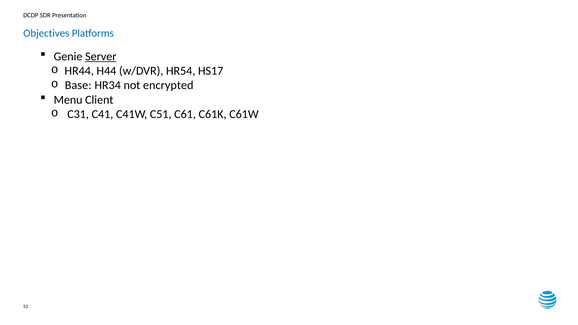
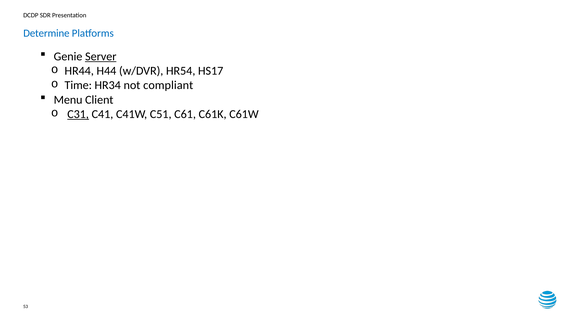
Objectives: Objectives -> Determine (46, 33)
Base: Base -> Time (78, 85)
encrypted: encrypted -> compliant (168, 85)
C31 underline: none -> present (78, 114)
